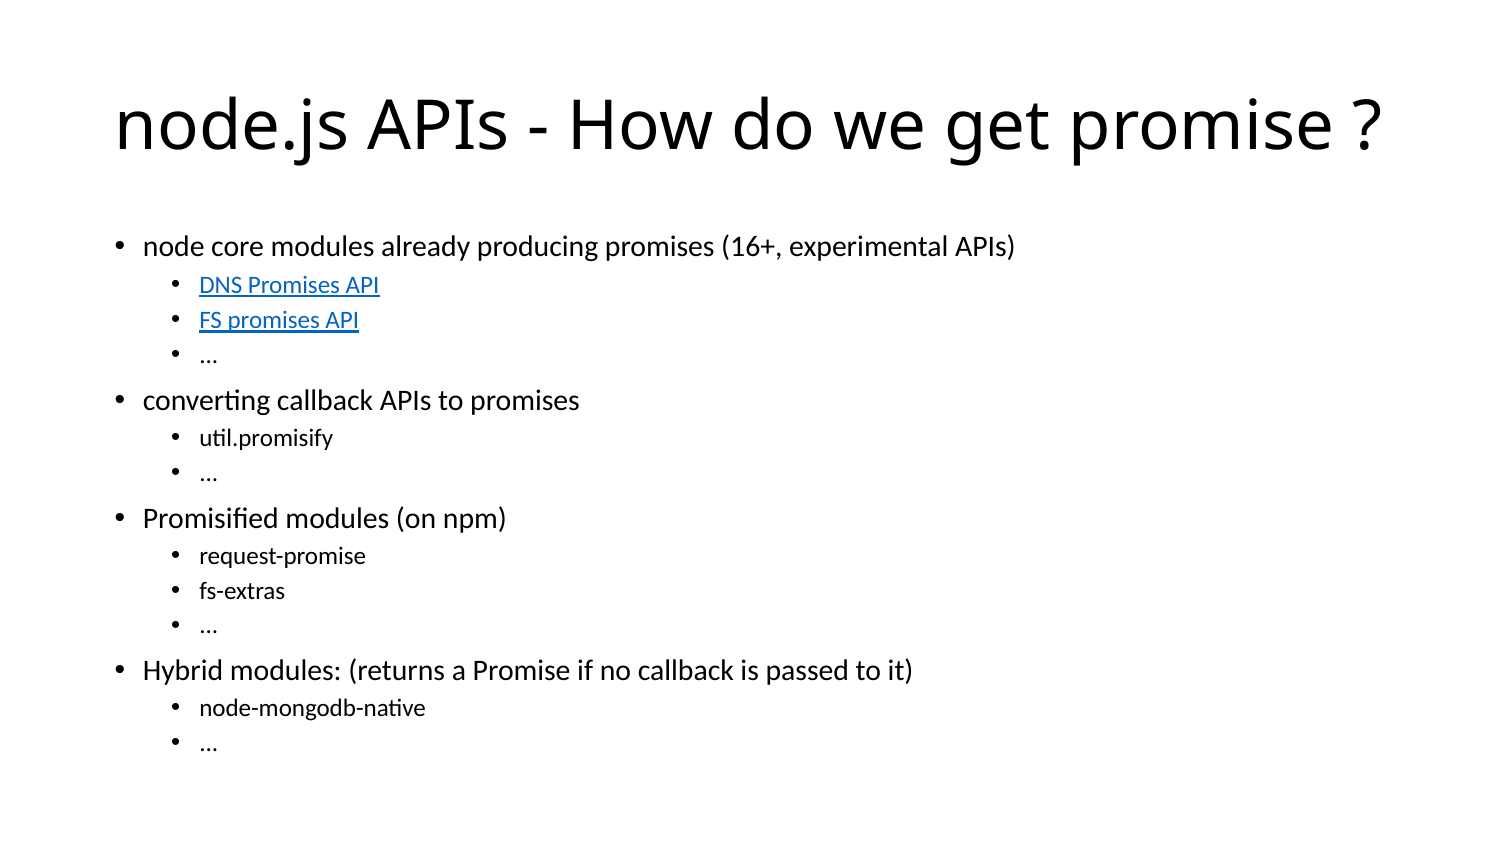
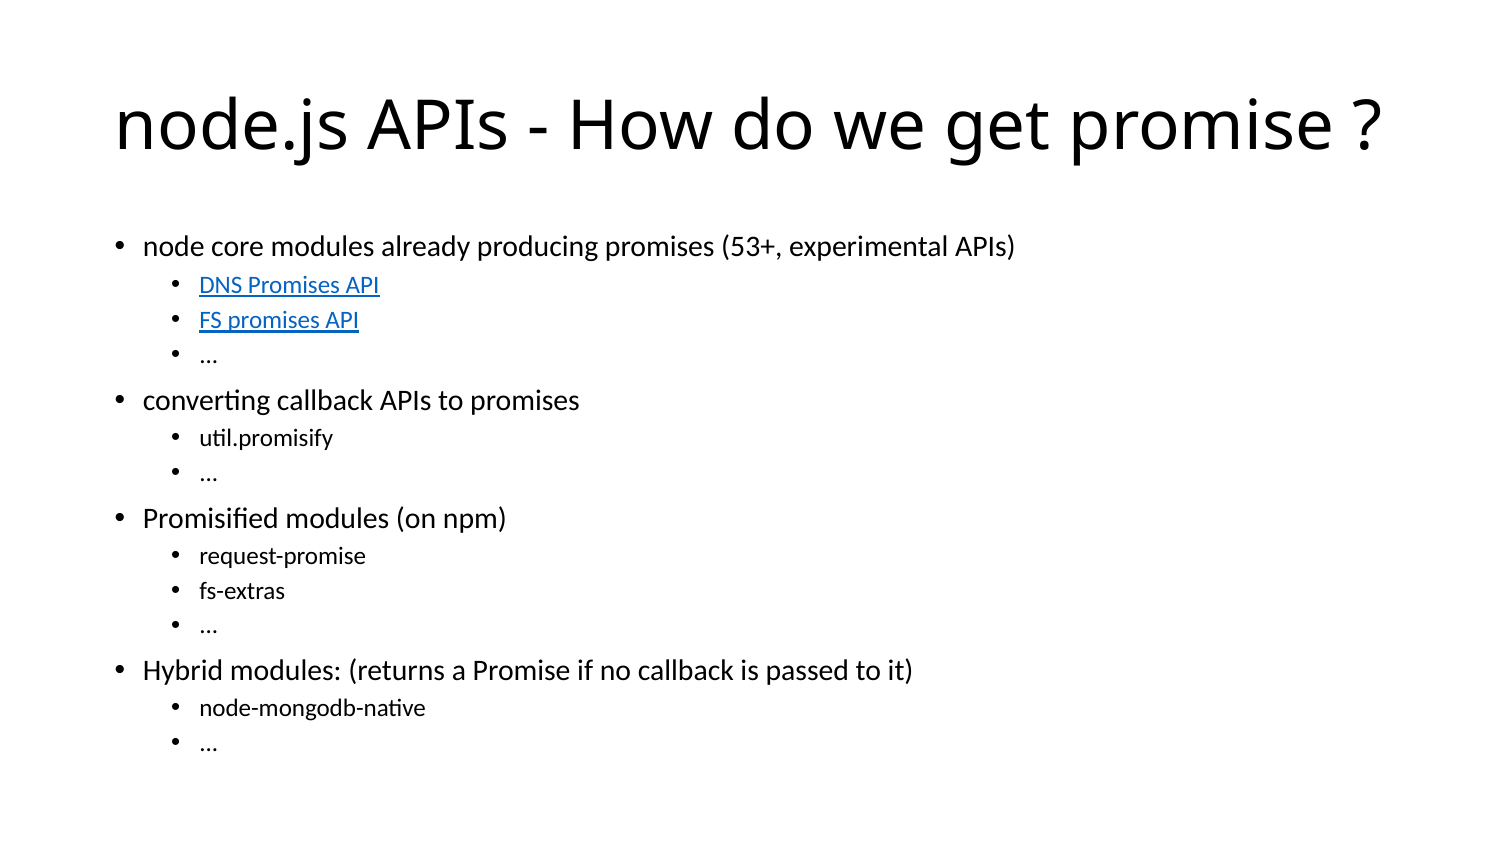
16+: 16+ -> 53+ (752, 247)
